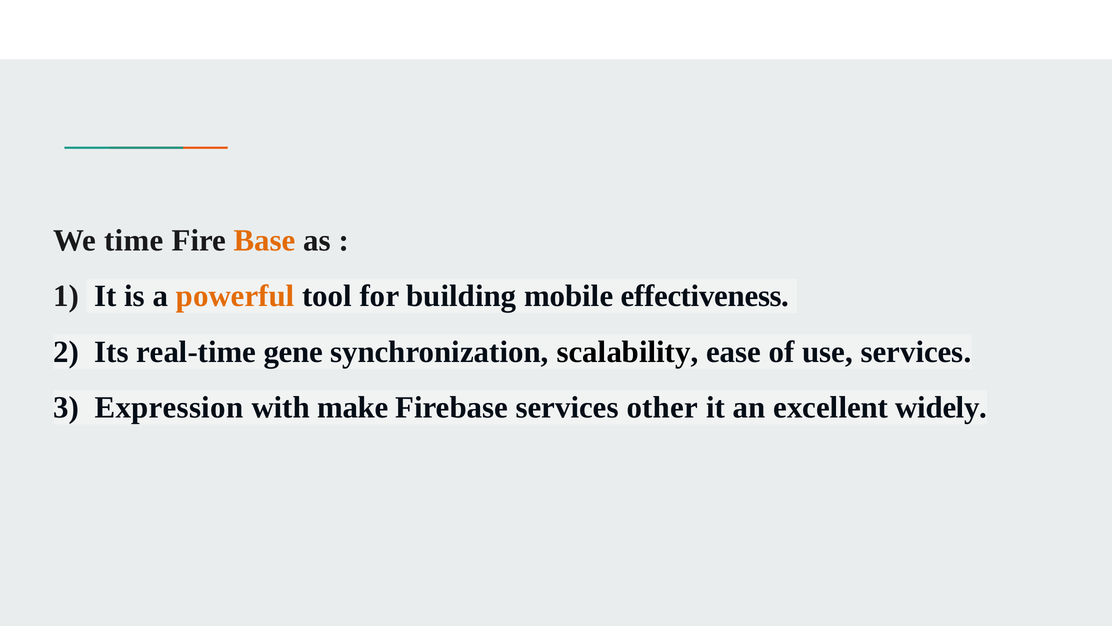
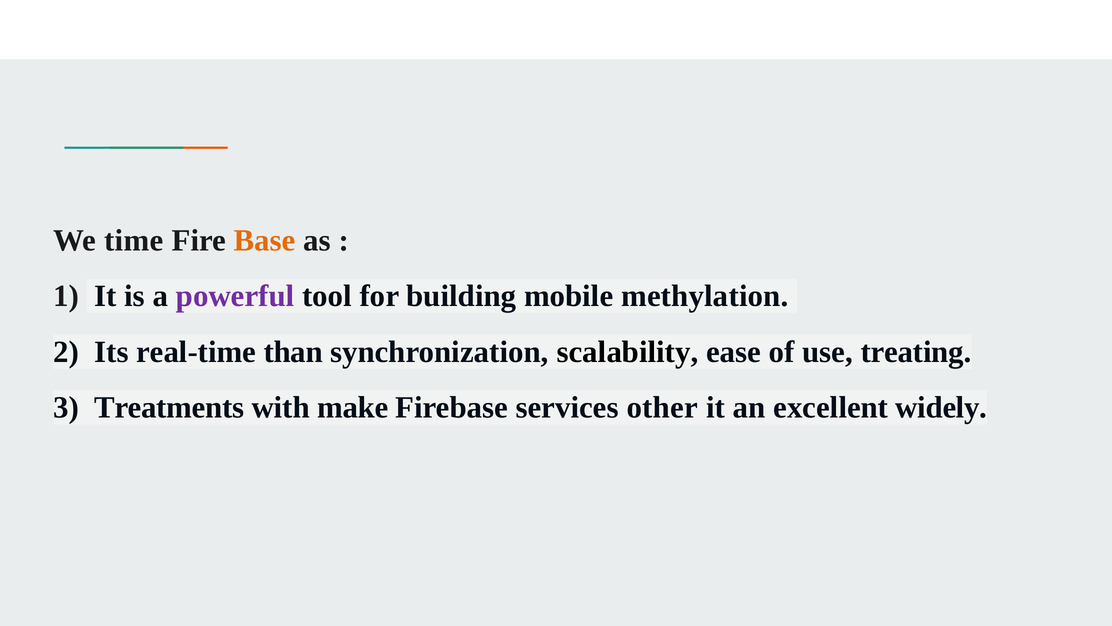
powerful colour: orange -> purple (235, 296)
effectiveness: effectiveness -> methylation (705, 296)
gene: gene -> than (293, 352)
use services: services -> treating (916, 352)
Expression: Expression -> Treatments (169, 407)
